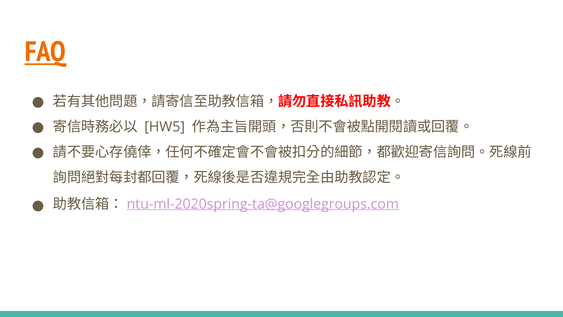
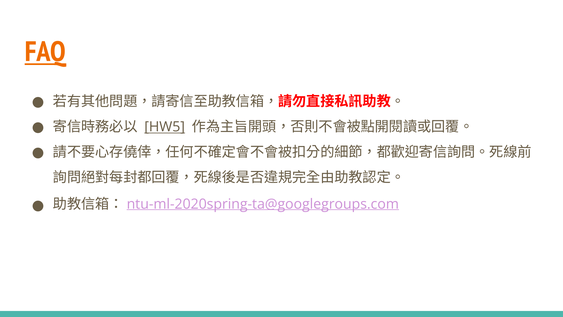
HW5 underline: none -> present (165, 127)
